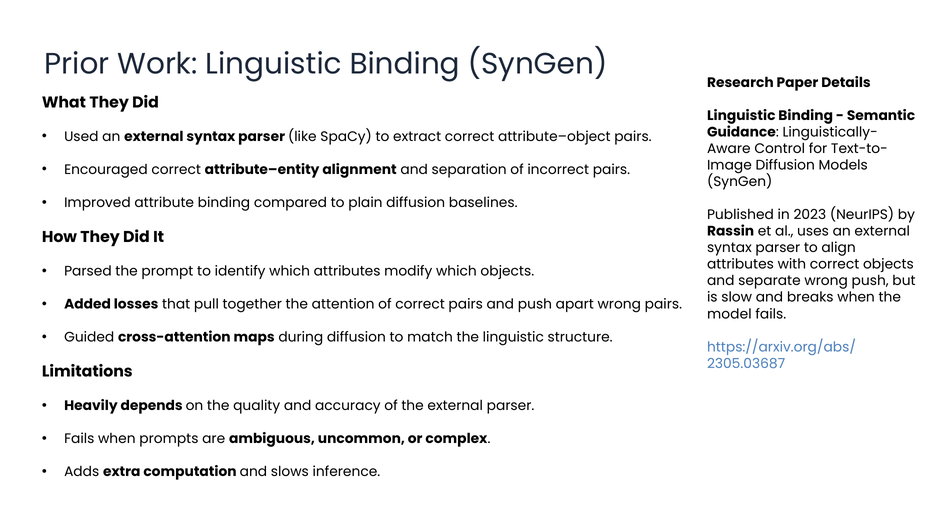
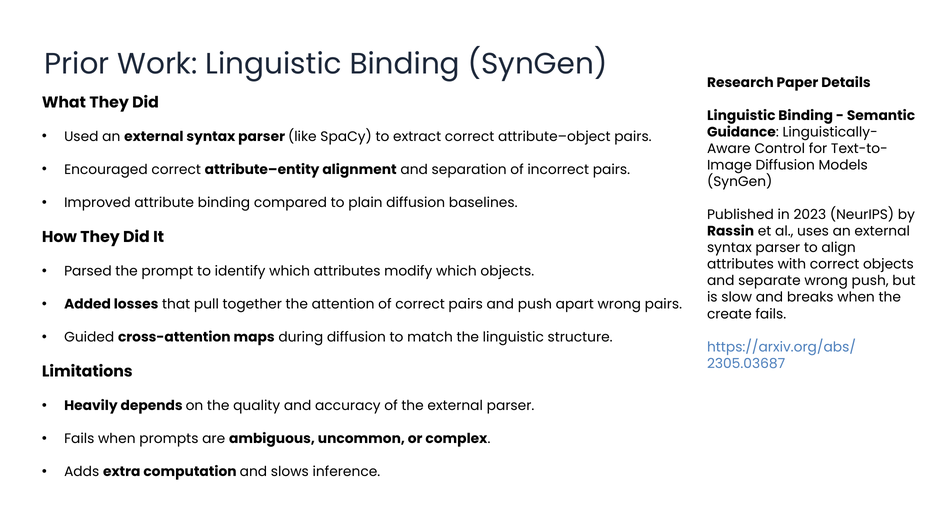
model: model -> create (729, 314)
